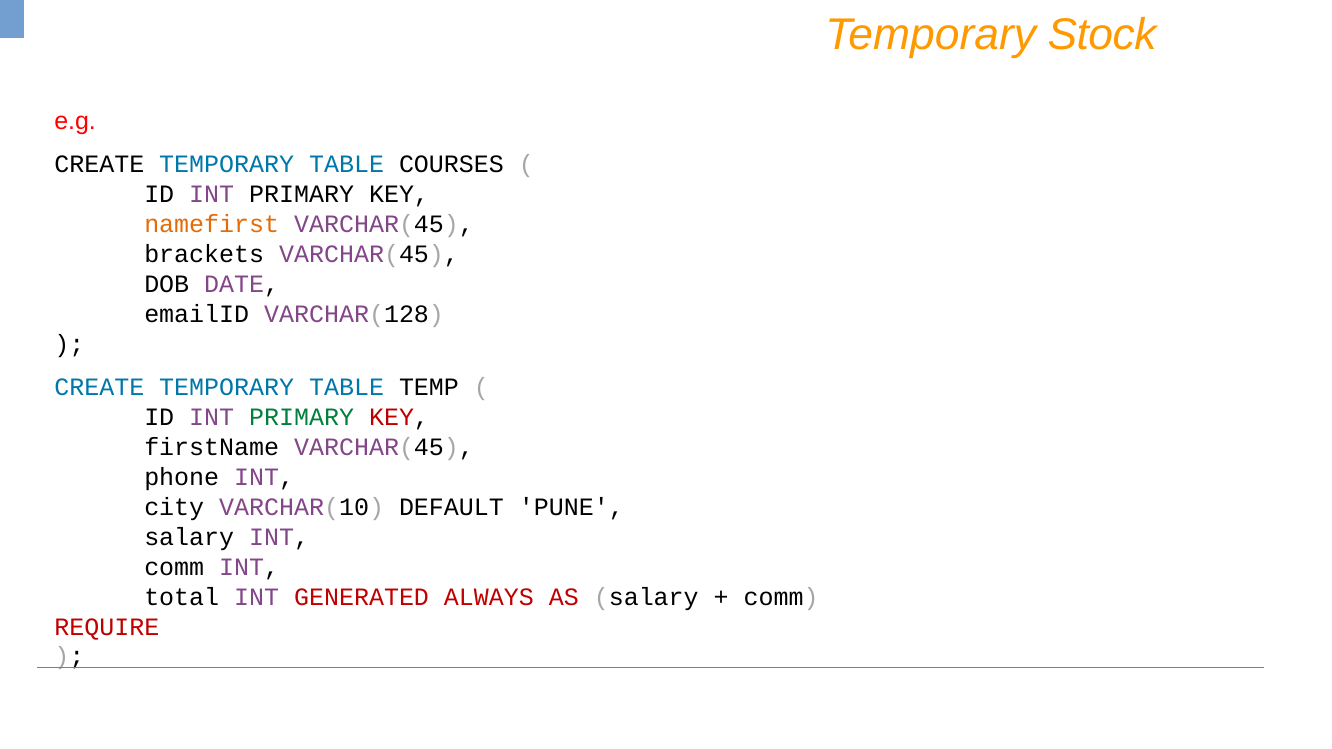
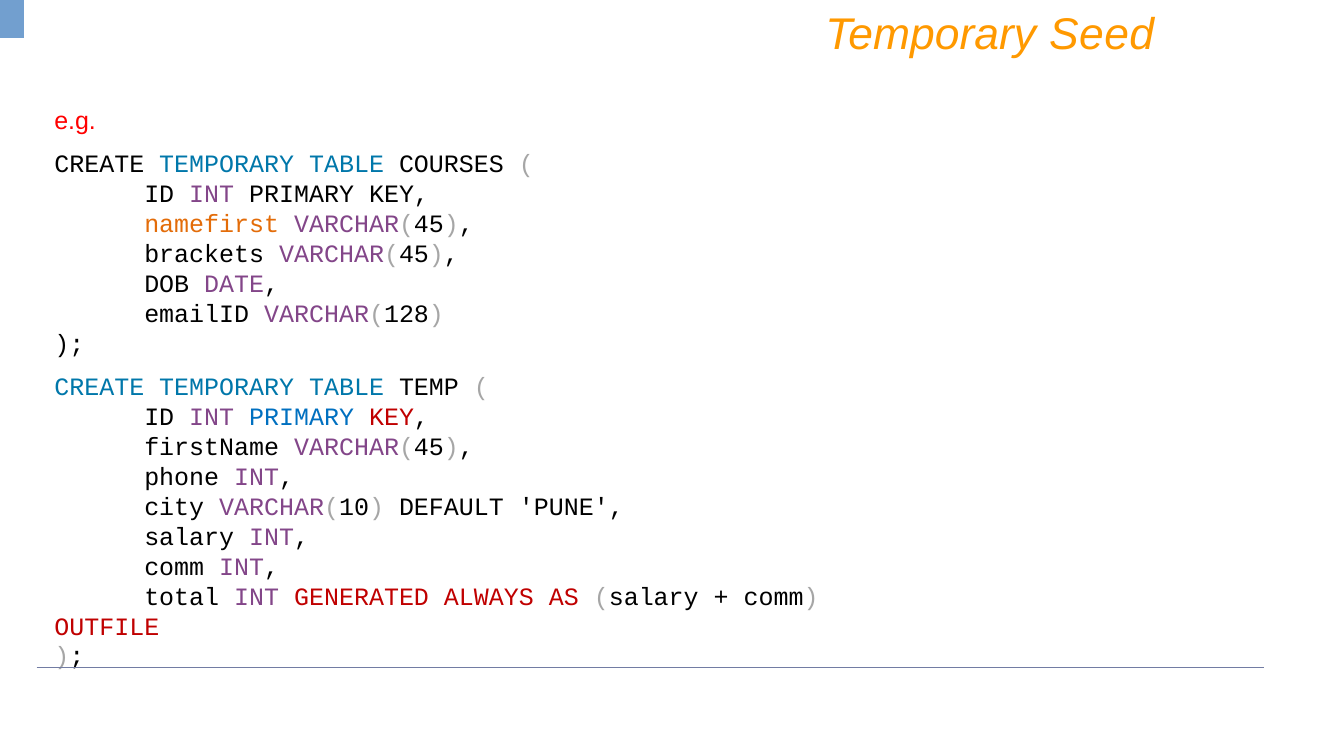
Stock: Stock -> Seed (1102, 35)
PRIMARY colour: green -> blue (302, 417)
REQUIRE: REQUIRE -> OUTFILE (107, 627)
